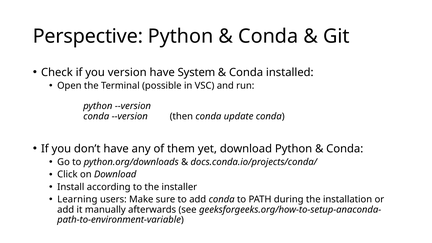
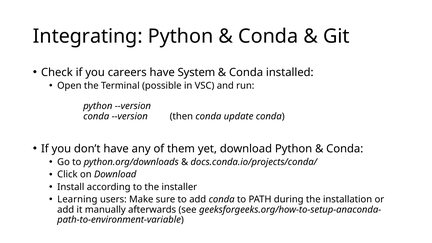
Perspective: Perspective -> Integrating (88, 36)
version: version -> careers (127, 72)
